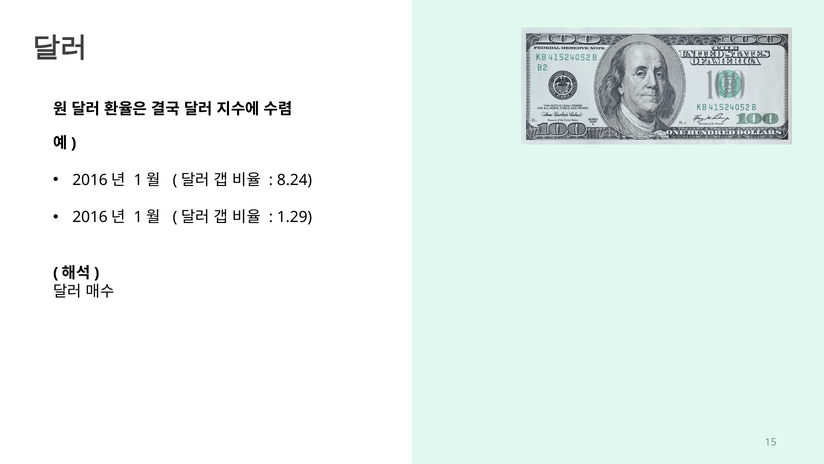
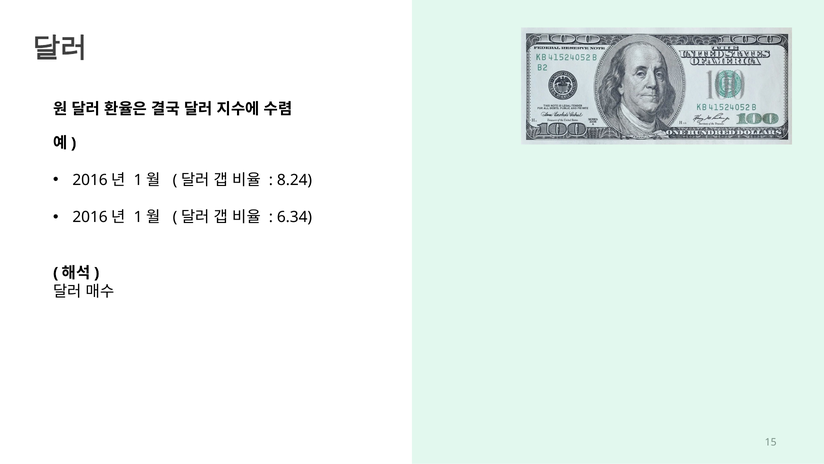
1.29: 1.29 -> 6.34 (295, 217)
